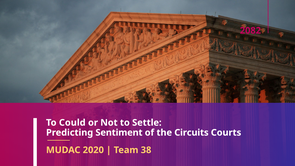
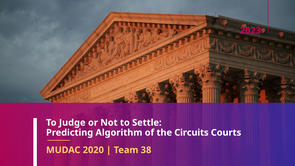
2082: 2082 -> 2023 (250, 31)
Could: Could -> Judge (72, 123)
Sentiment: Sentiment -> Algorithm (119, 133)
